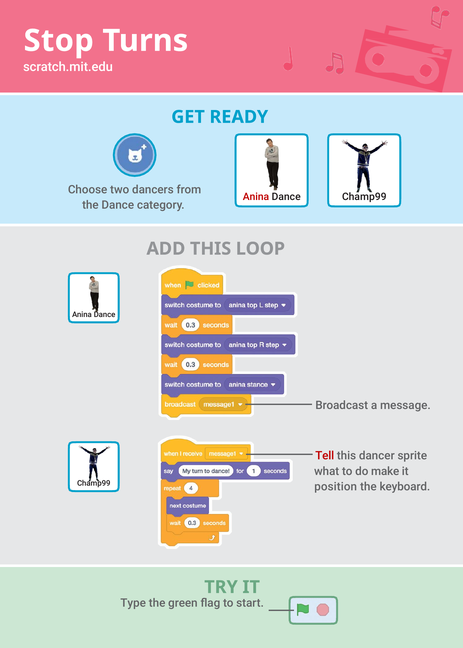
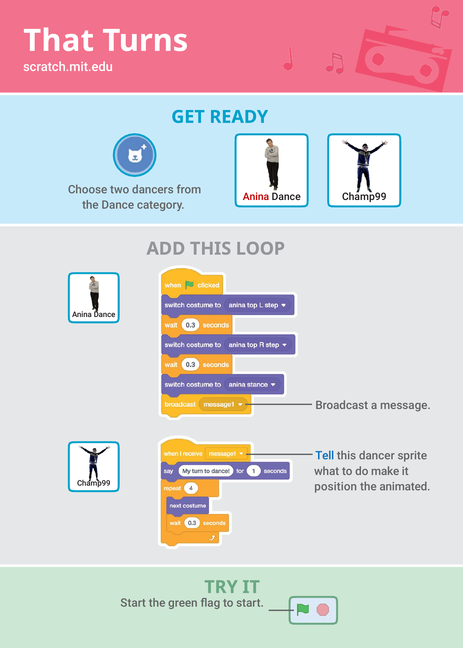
Stop: Stop -> That (59, 41)
Tell colour: red -> blue (325, 456)
keyboard: keyboard -> animated (405, 487)
Type: Type -> Start (133, 603)
